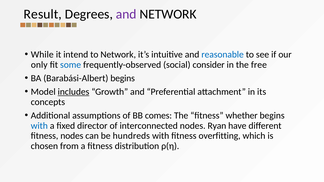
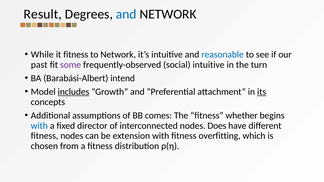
and colour: purple -> blue (126, 14)
it intend: intend -> fitness (76, 55)
only: only -> past (39, 65)
some colour: blue -> purple (71, 65)
social consider: consider -> intuitive (209, 65)
free: free -> turn (259, 65)
Barabási-Albert begins: begins -> intend (123, 78)
its underline: none -> present (262, 92)
Ryan: Ryan -> Does (217, 126)
hundreds: hundreds -> extension (131, 136)
